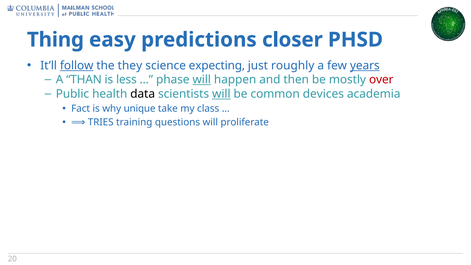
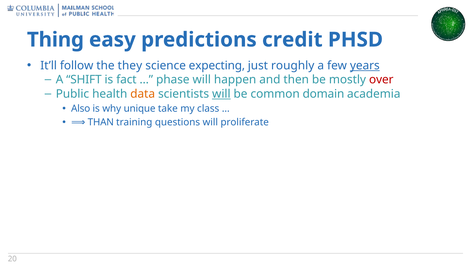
closer: closer -> credit (292, 40)
follow underline: present -> none (77, 66)
THAN: THAN -> SHIFT (84, 80)
less: less -> fact (126, 80)
will underline: present -> none (202, 80)
data colour: black -> orange (143, 94)
devices: devices -> domain (323, 94)
Fact: Fact -> Also (81, 109)
TRIES: TRIES -> THAN (101, 122)
